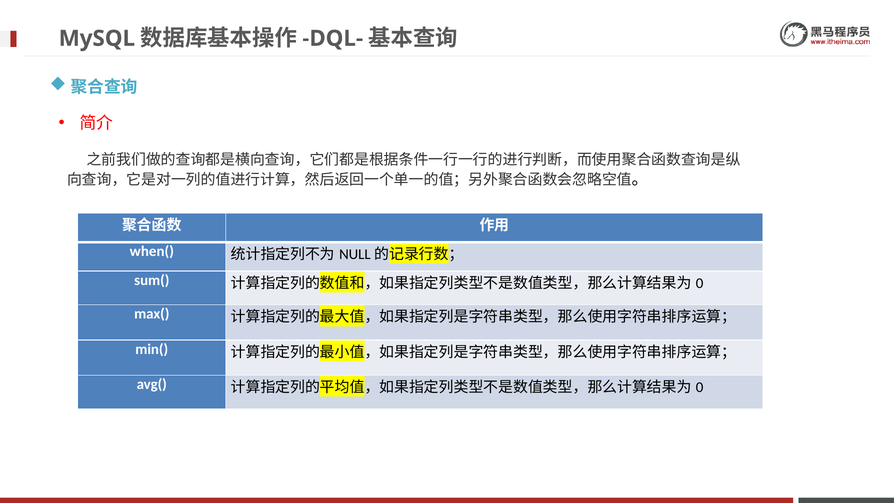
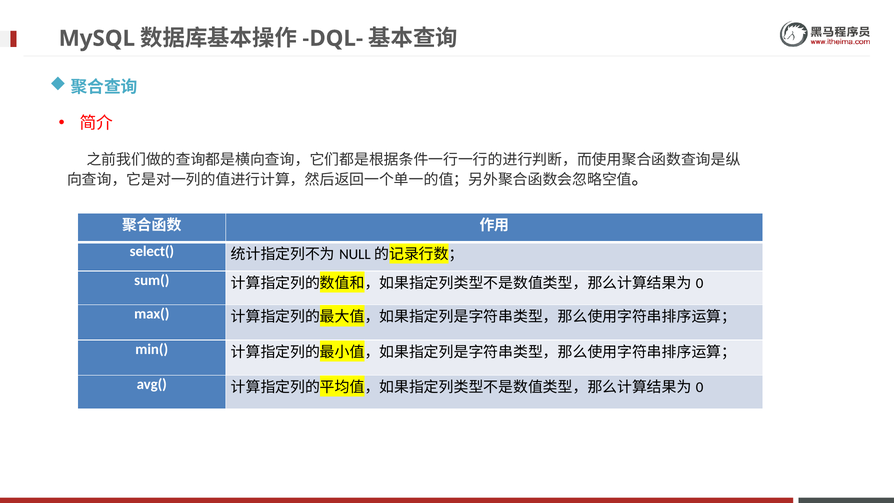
when(: when( -> select( (152, 251)
